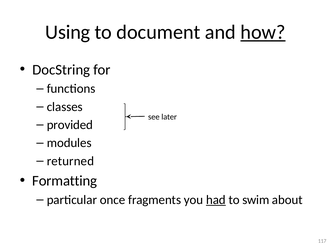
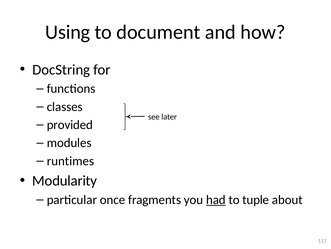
how underline: present -> none (263, 32)
returned: returned -> runtimes (70, 161)
Formatting: Formatting -> Modularity (65, 180)
swim: swim -> tuple (256, 199)
